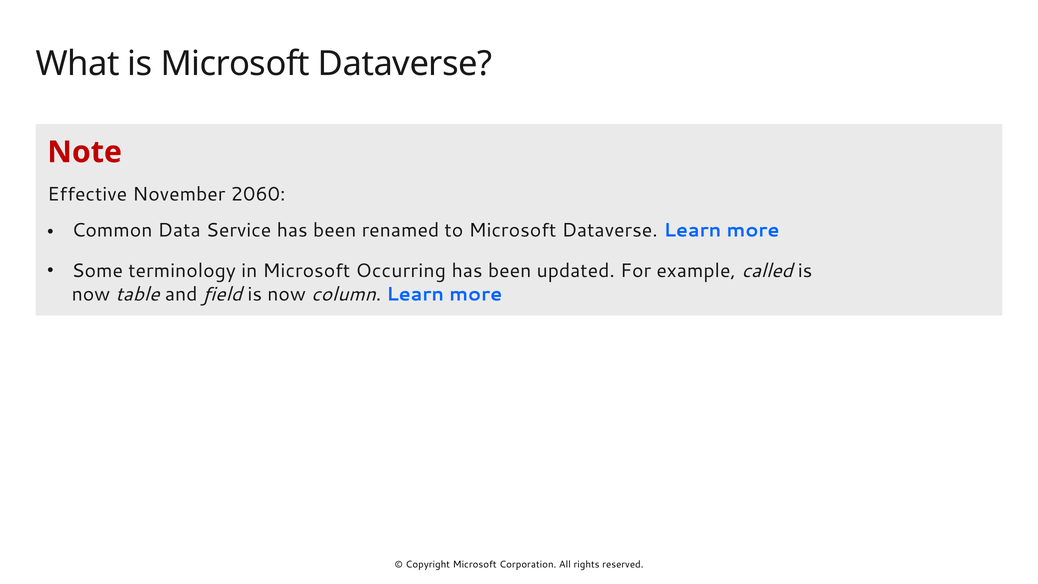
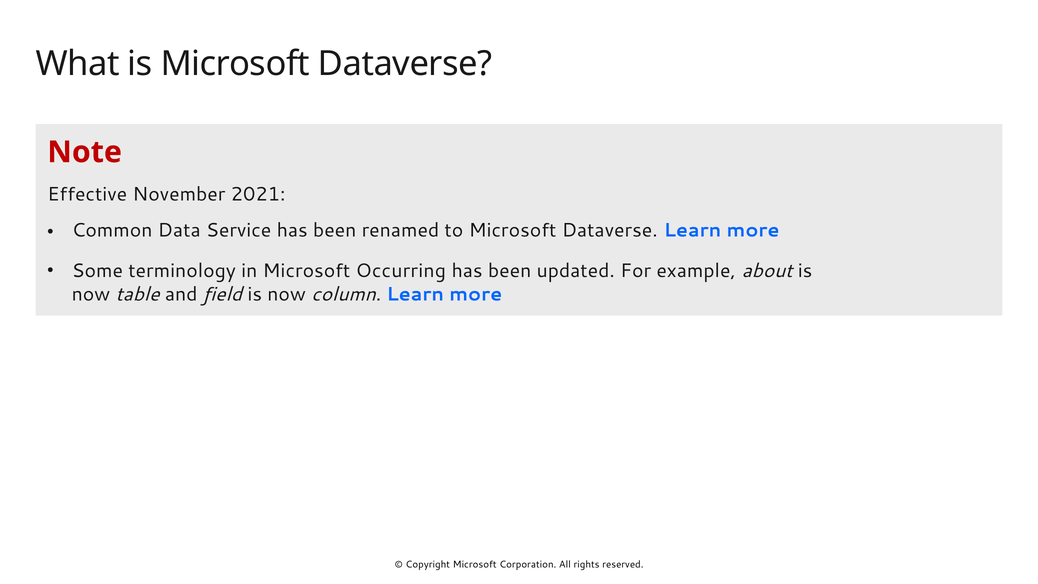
2060: 2060 -> 2021 (258, 194)
called: called -> about (767, 271)
